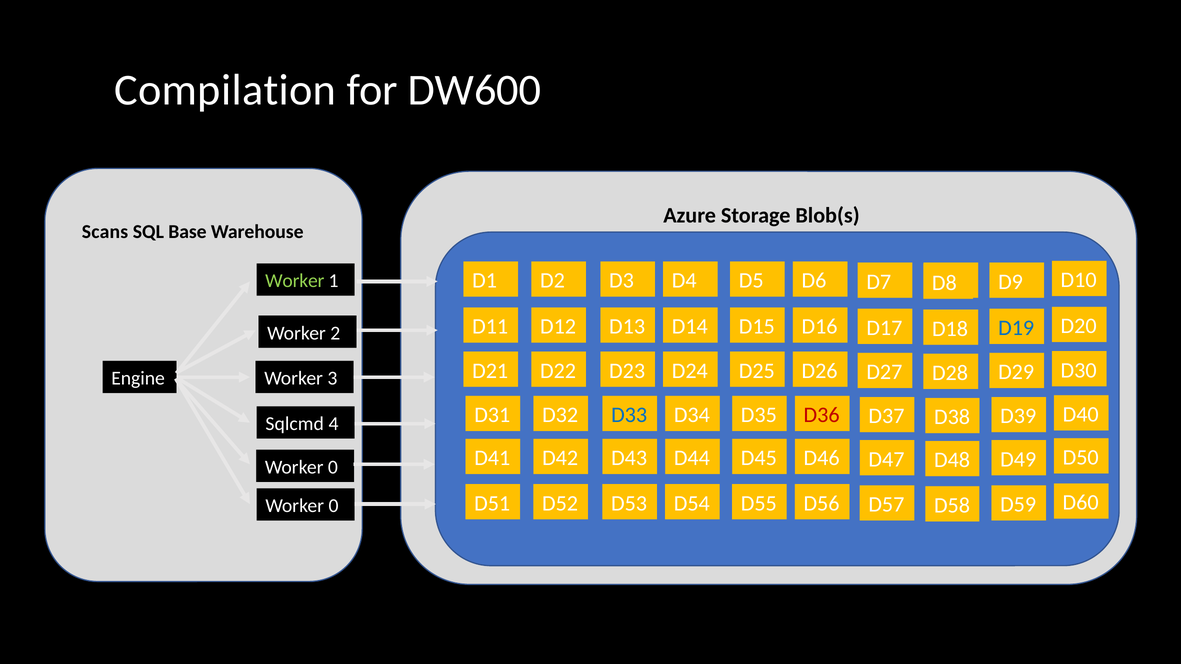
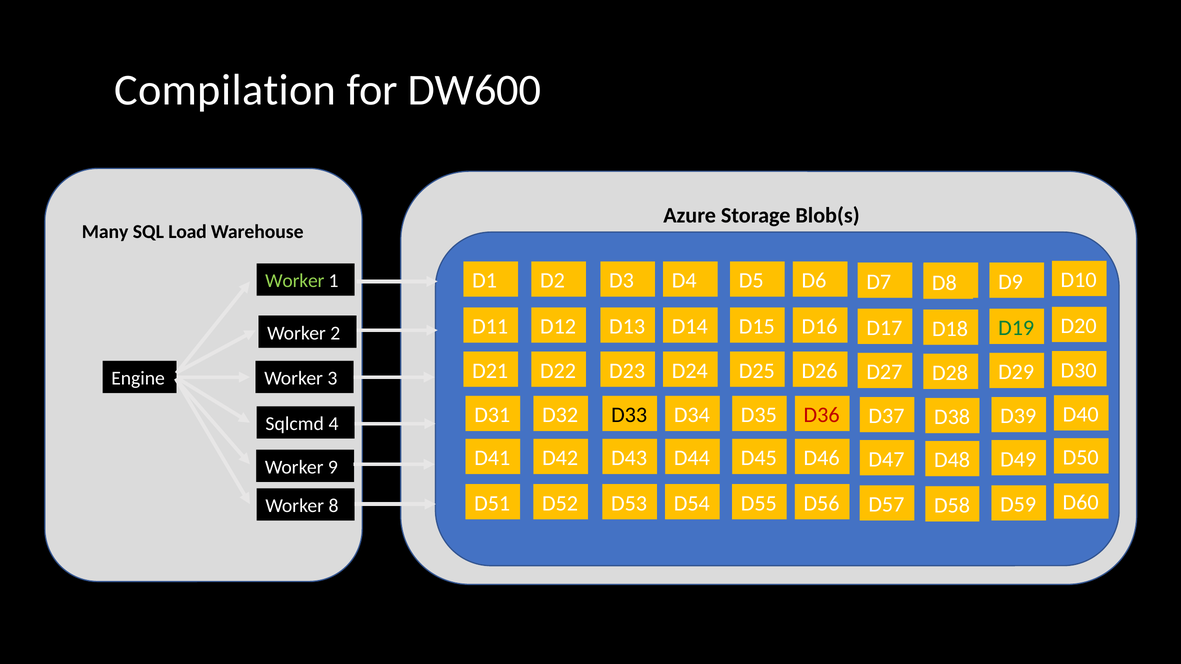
Scans: Scans -> Many (105, 232)
Base: Base -> Load (188, 232)
D19 colour: blue -> green (1016, 328)
D33 colour: blue -> black (629, 415)
0: 0 -> 9 (333, 467)
0: 0 -> 8 (333, 506)
